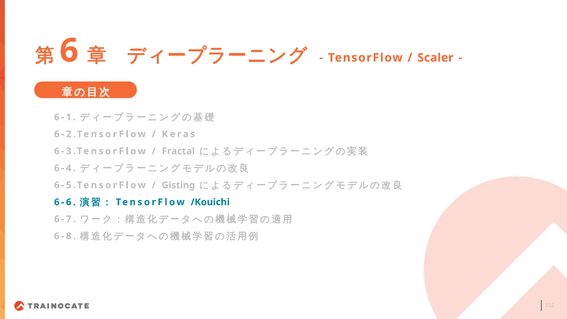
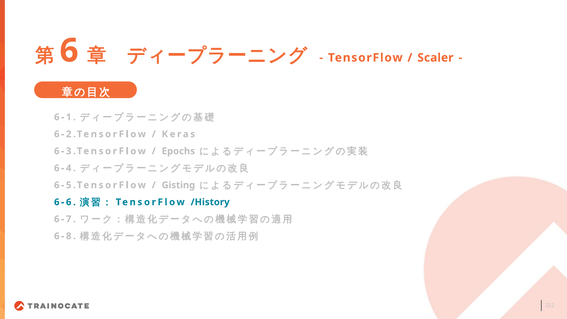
Fractal: Fractal -> Epochs (178, 151)
/Kouichi: /Kouichi -> /History (210, 202)
